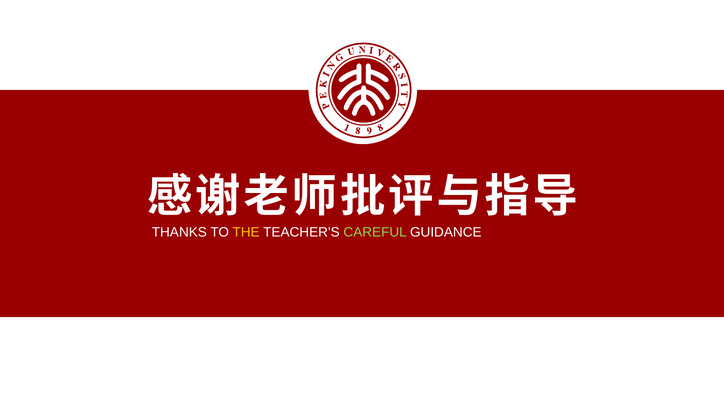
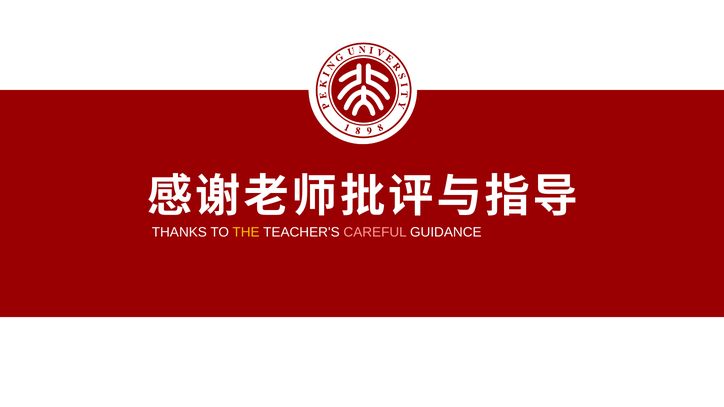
CAREFUL colour: light green -> pink (375, 232)
